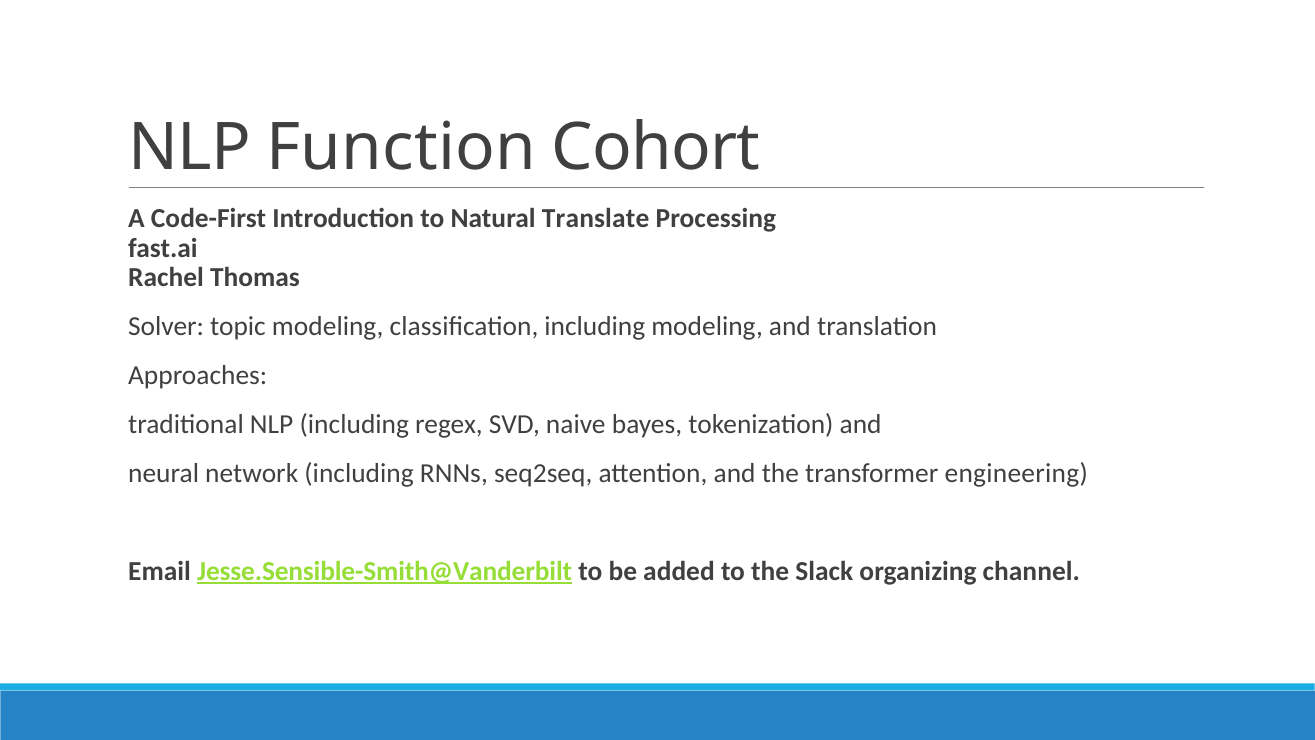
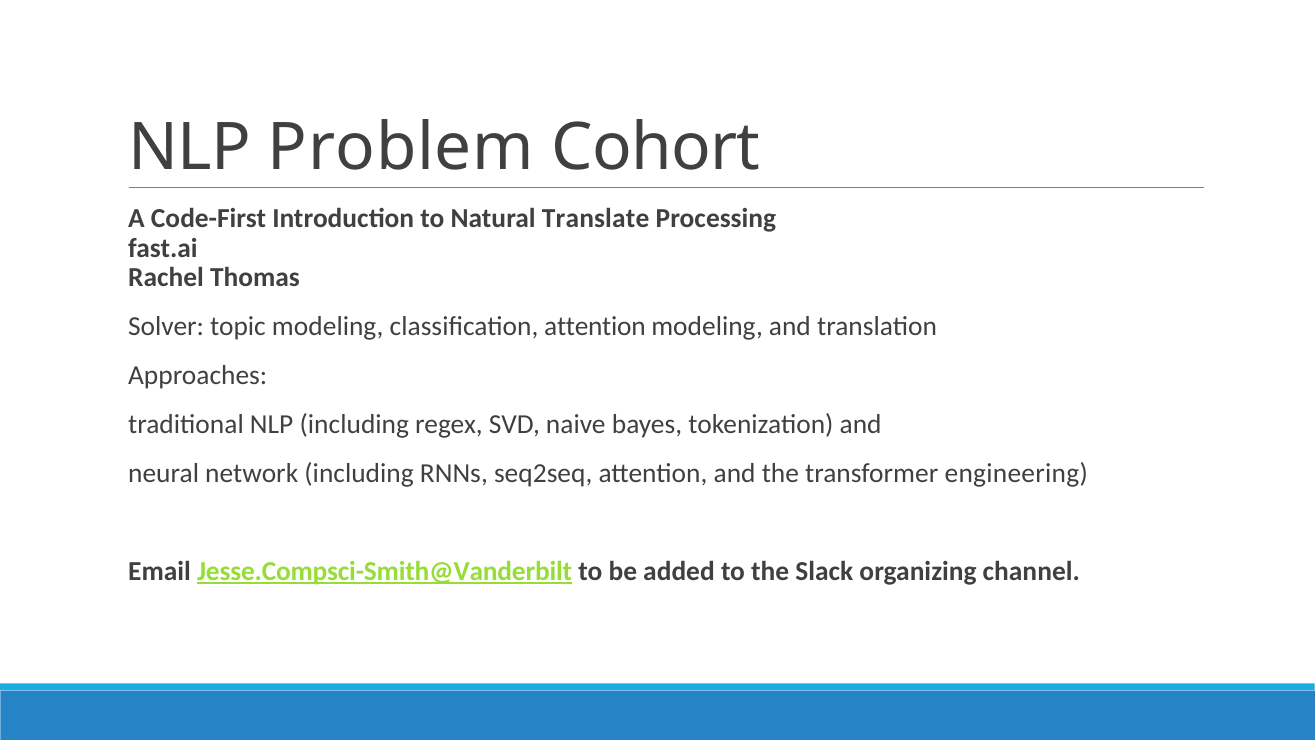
Function: Function -> Problem (401, 147)
classification including: including -> attention (595, 327)
Jesse.Sensible-Smith@Vanderbilt: Jesse.Sensible-Smith@Vanderbilt -> Jesse.Compsci-Smith@Vanderbilt (385, 571)
